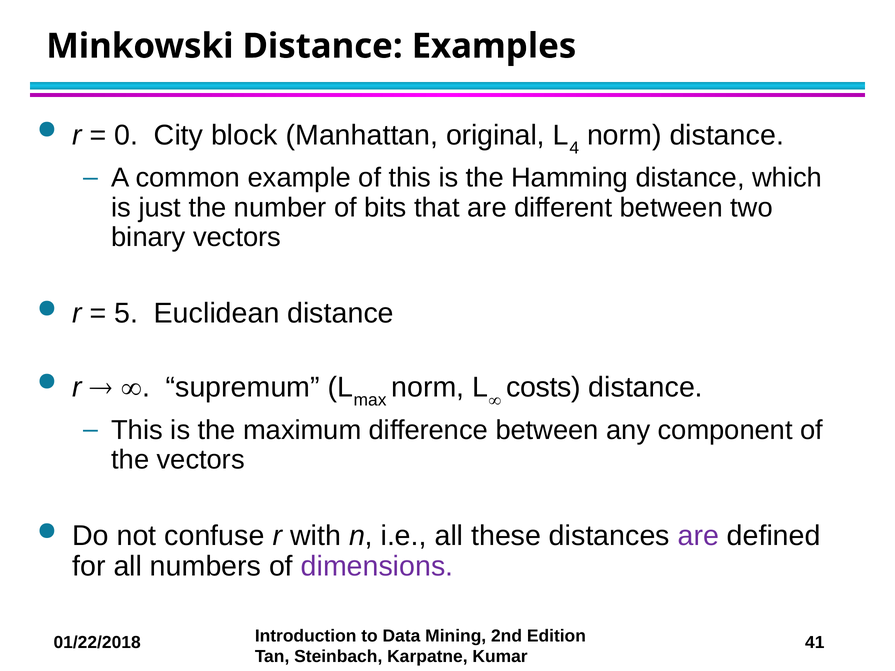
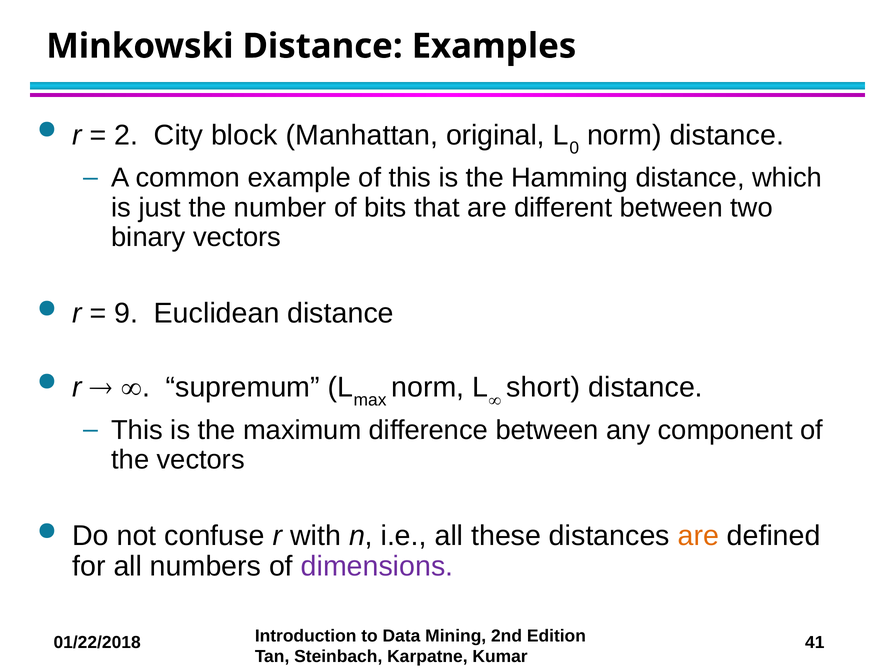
0: 0 -> 2 (126, 135)
4: 4 -> 0 (574, 148)
5: 5 -> 9 (126, 313)
costs: costs -> short (543, 387)
are colour: purple -> orange (698, 536)
